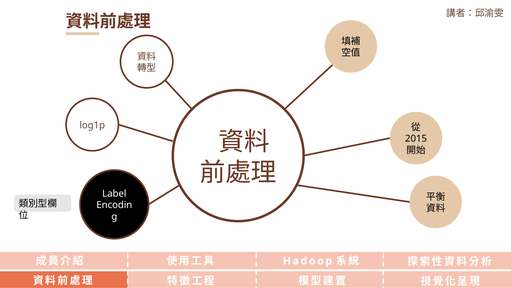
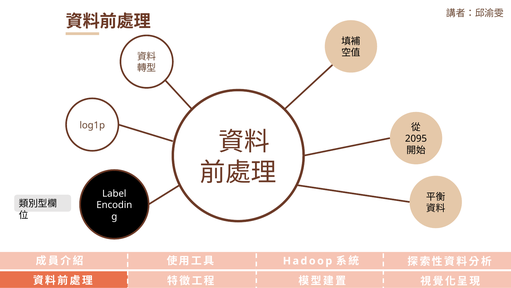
2015: 2015 -> 2095 (416, 138)
